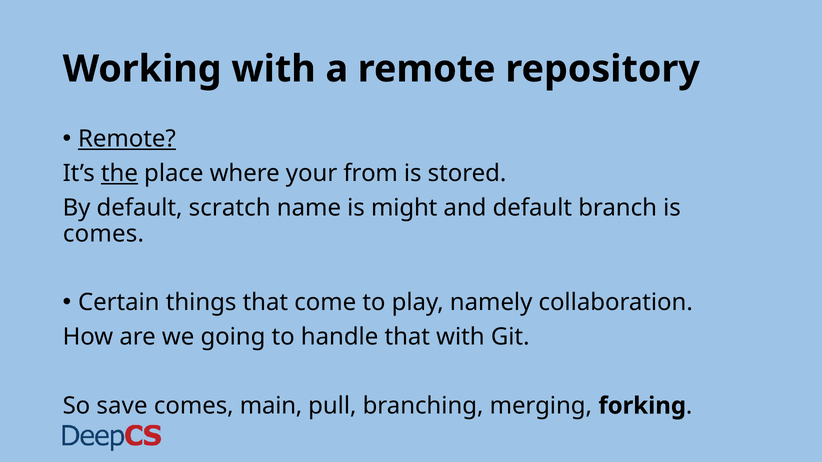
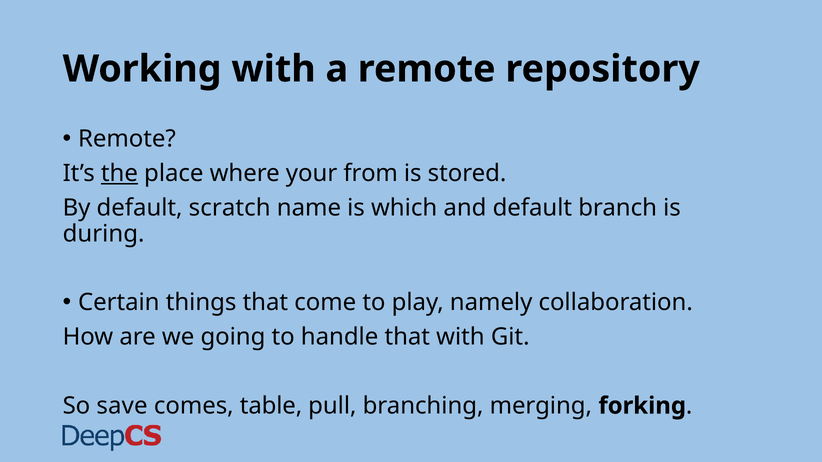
Remote underline: present -> none (127, 139)
might: might -> which (404, 208)
comes: comes -> during (104, 234)
main: main -> table (271, 406)
